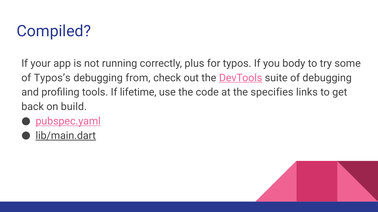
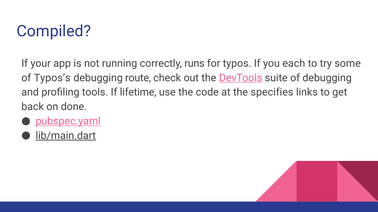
plus: plus -> runs (194, 64)
body: body -> each (294, 64)
from: from -> route (138, 78)
build: build -> done (74, 107)
